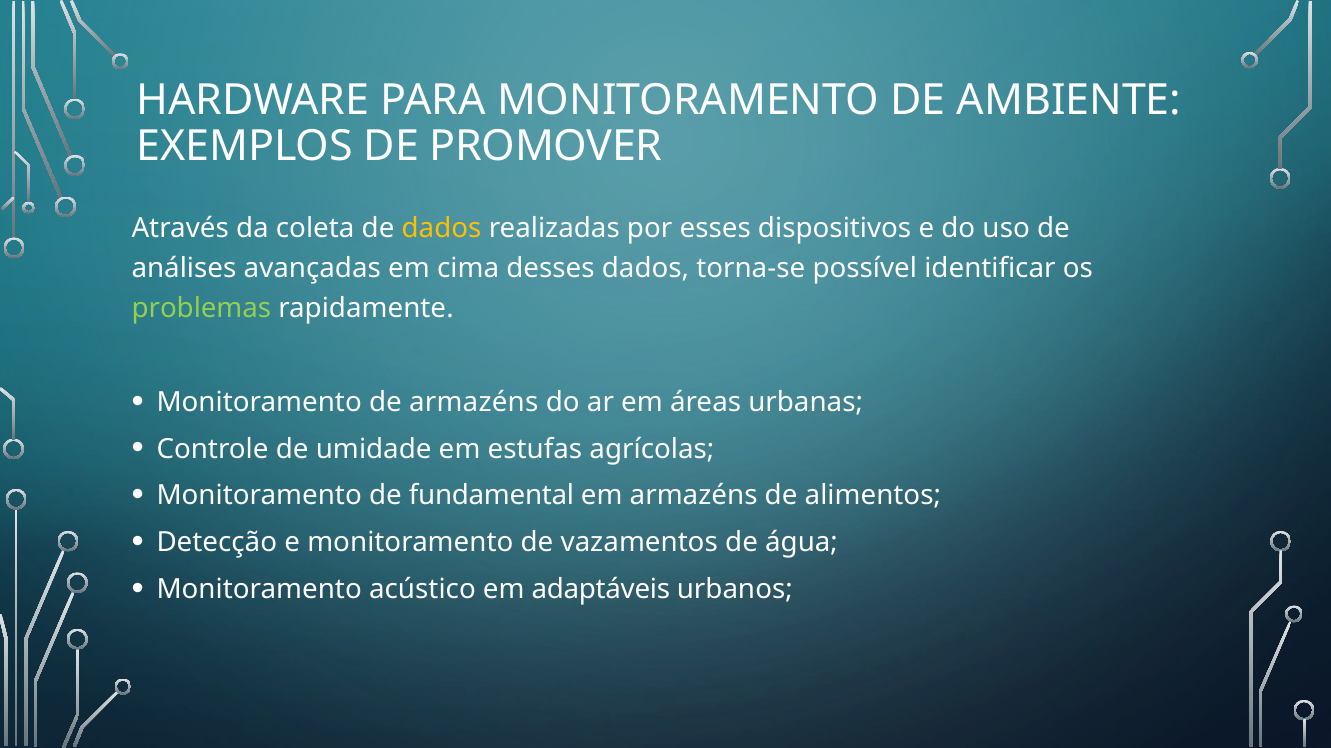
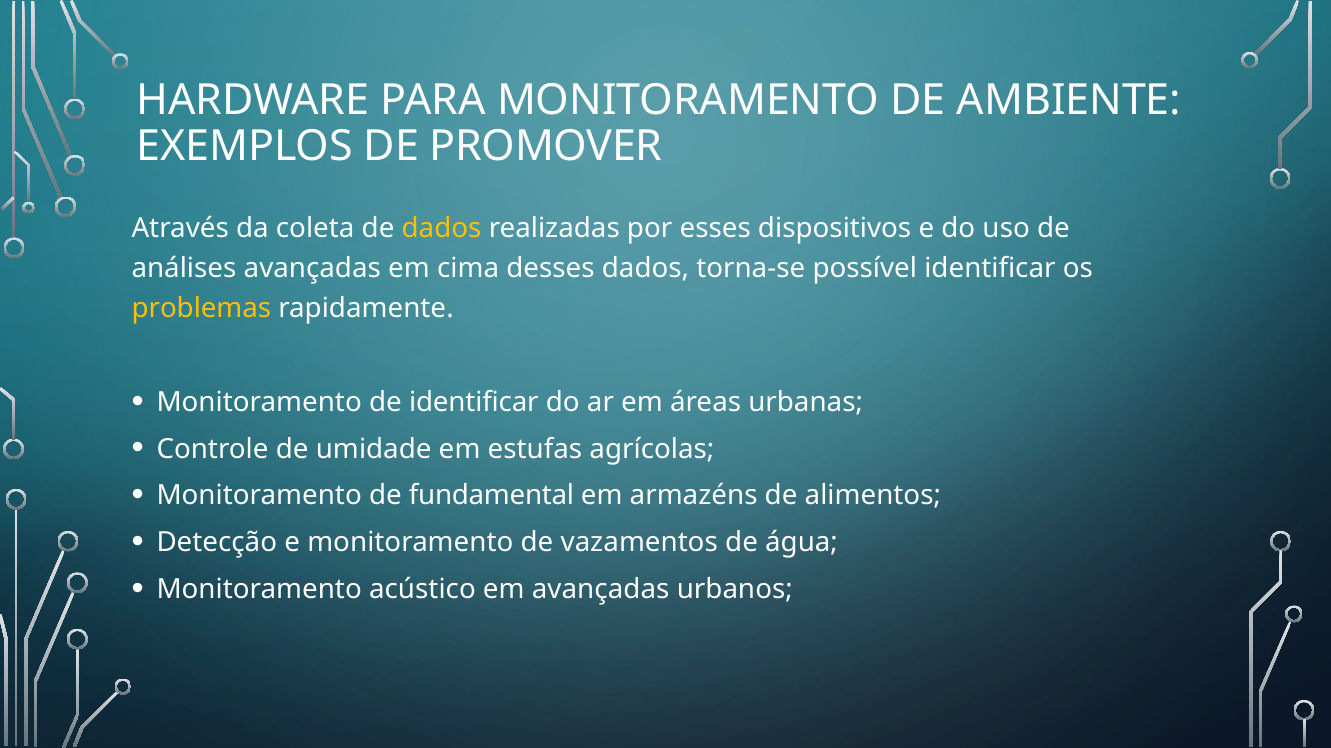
problemas colour: light green -> yellow (201, 309)
de armazéns: armazéns -> identificar (474, 402)
em adaptáveis: adaptáveis -> avançadas (601, 590)
